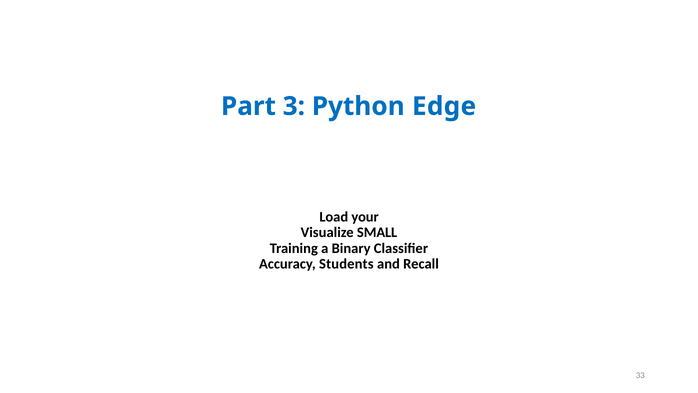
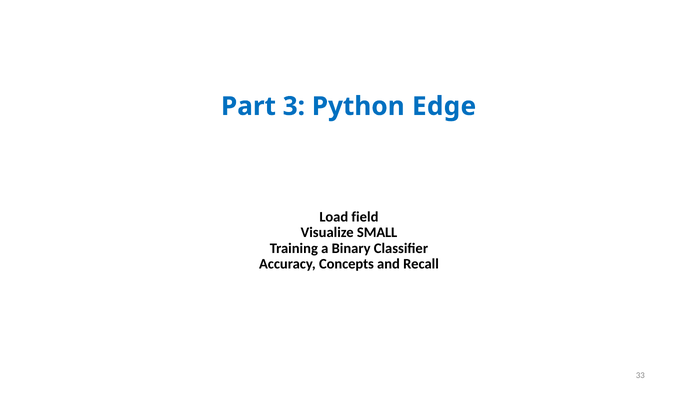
your: your -> field (365, 217)
Students: Students -> Concepts (346, 264)
